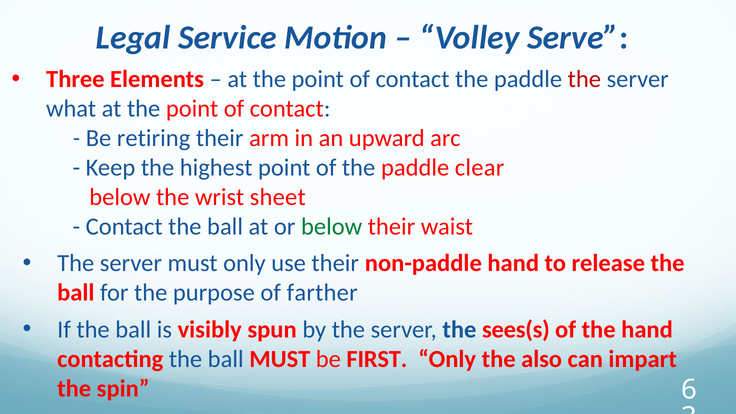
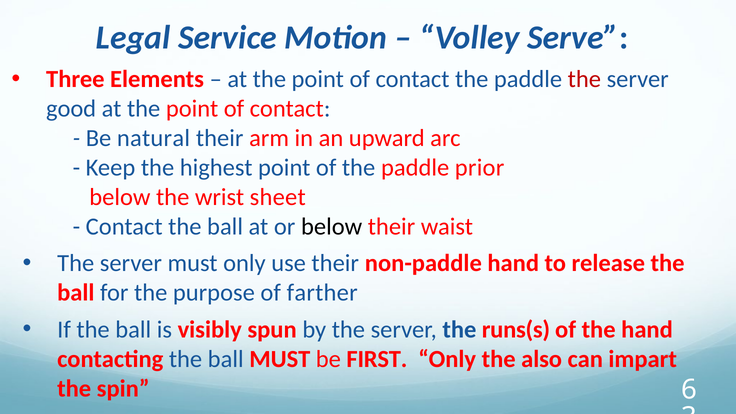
what: what -> good (71, 109)
retiring: retiring -> natural (153, 138)
clear: clear -> prior (480, 168)
below colour: green -> black (332, 227)
sees(s: sees(s -> runs(s (516, 330)
